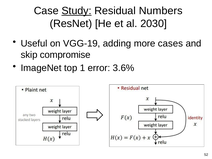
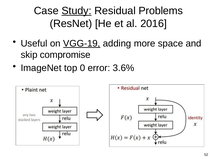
Numbers: Numbers -> Problems (161, 11)
2030: 2030 -> 2016 (154, 24)
VGG-19 underline: none -> present (82, 43)
cases: cases -> space (171, 43)
1: 1 -> 0 (82, 68)
